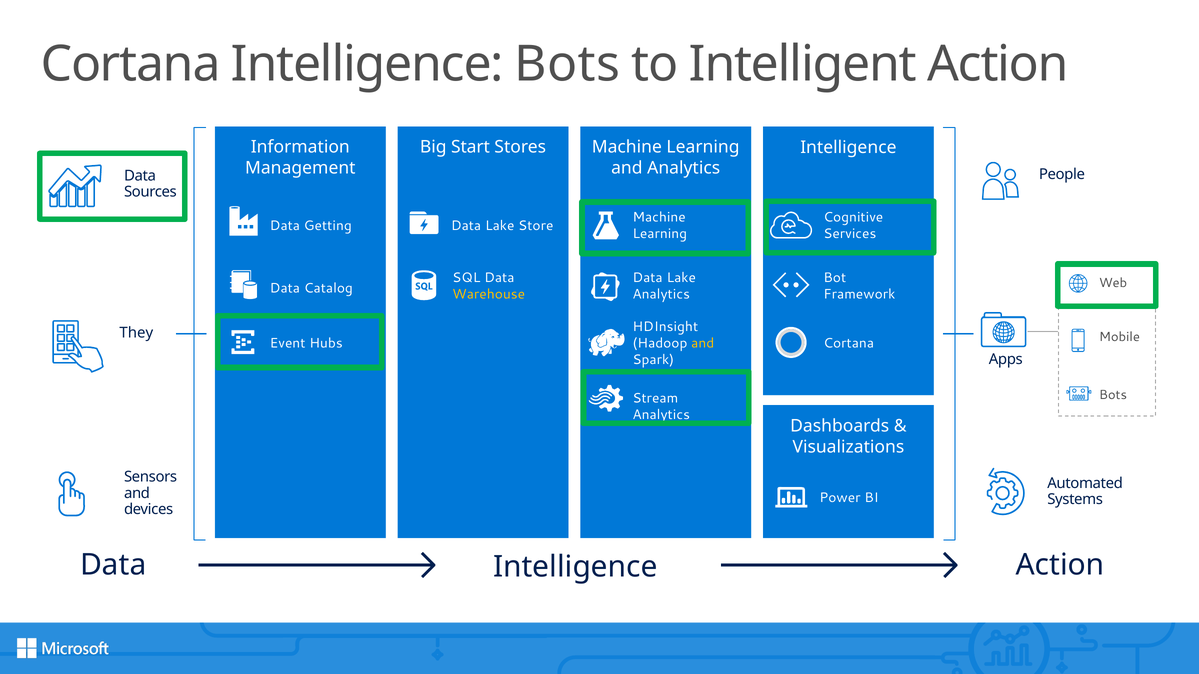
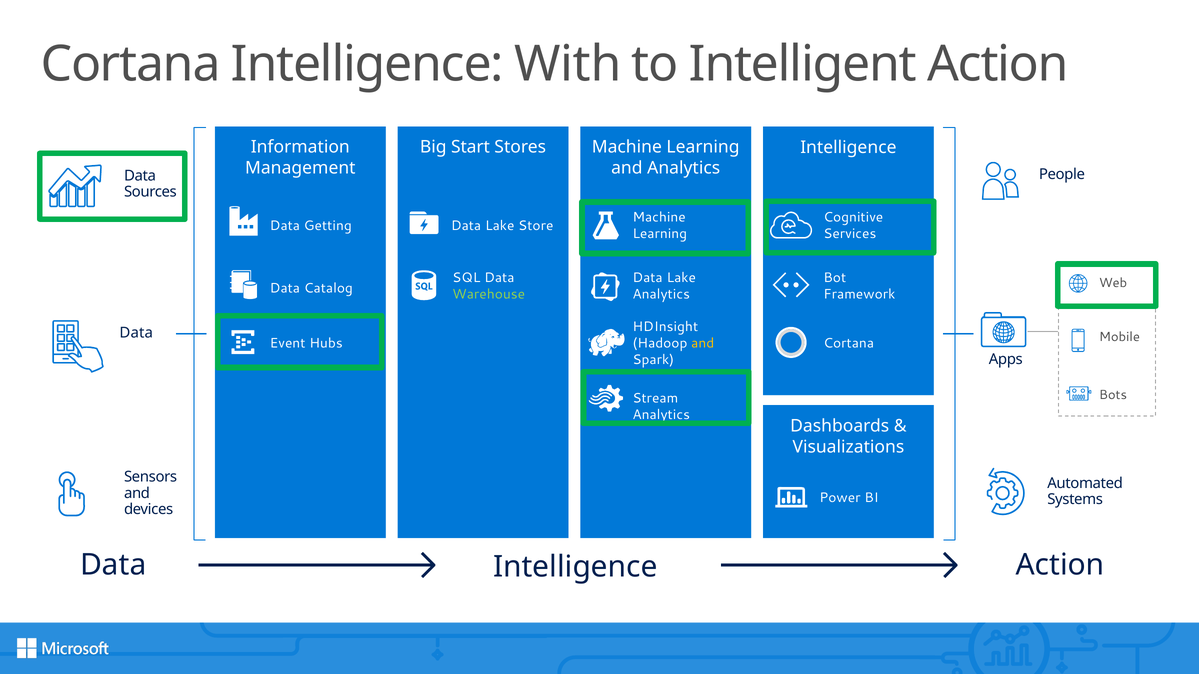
Intelligence Bots: Bots -> With (568, 64)
Warehouse colour: yellow -> light green (489, 294)
They: They -> Data (136, 333)
